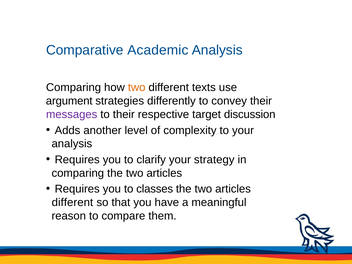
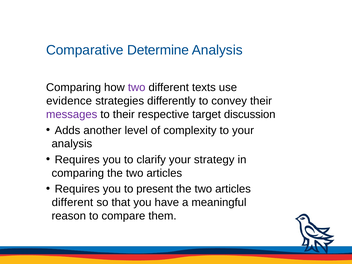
Academic: Academic -> Determine (158, 50)
two colour: orange -> purple (137, 88)
argument: argument -> evidence (69, 101)
classes: classes -> present (155, 189)
